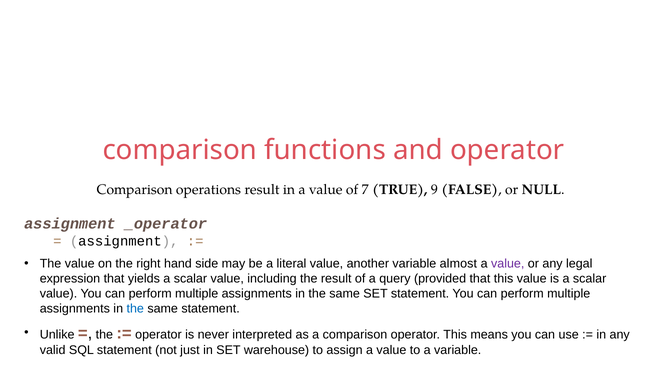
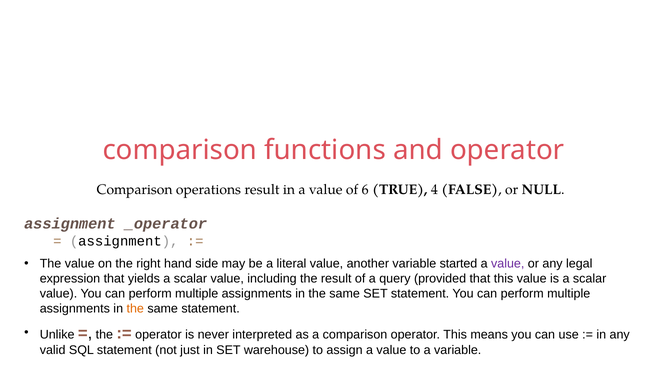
7: 7 -> 6 (365, 190)
9: 9 -> 4 (434, 190)
almost: almost -> started (458, 264)
the colour: blue -> orange (135, 309)
